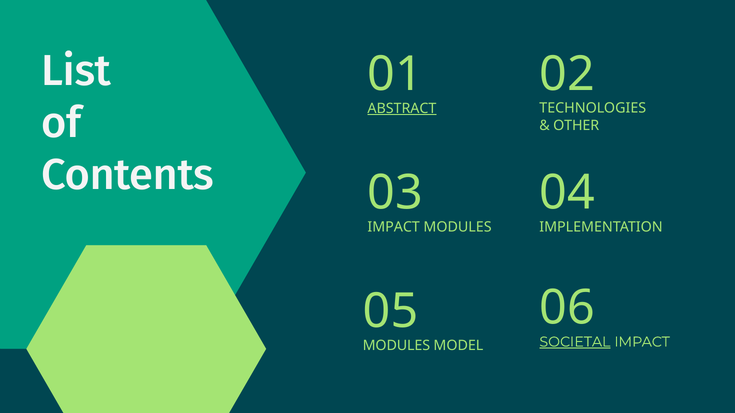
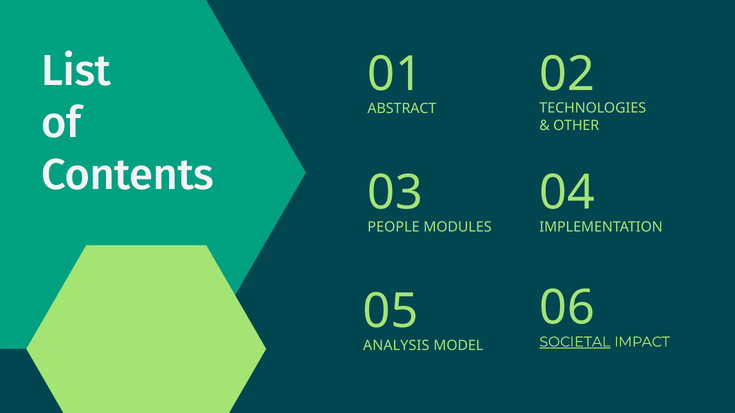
ABSTRACT underline: present -> none (402, 108)
IMPACT: IMPACT -> PEOPLE (394, 227)
MODULES: MODULES -> ANALYSIS (396, 346)
